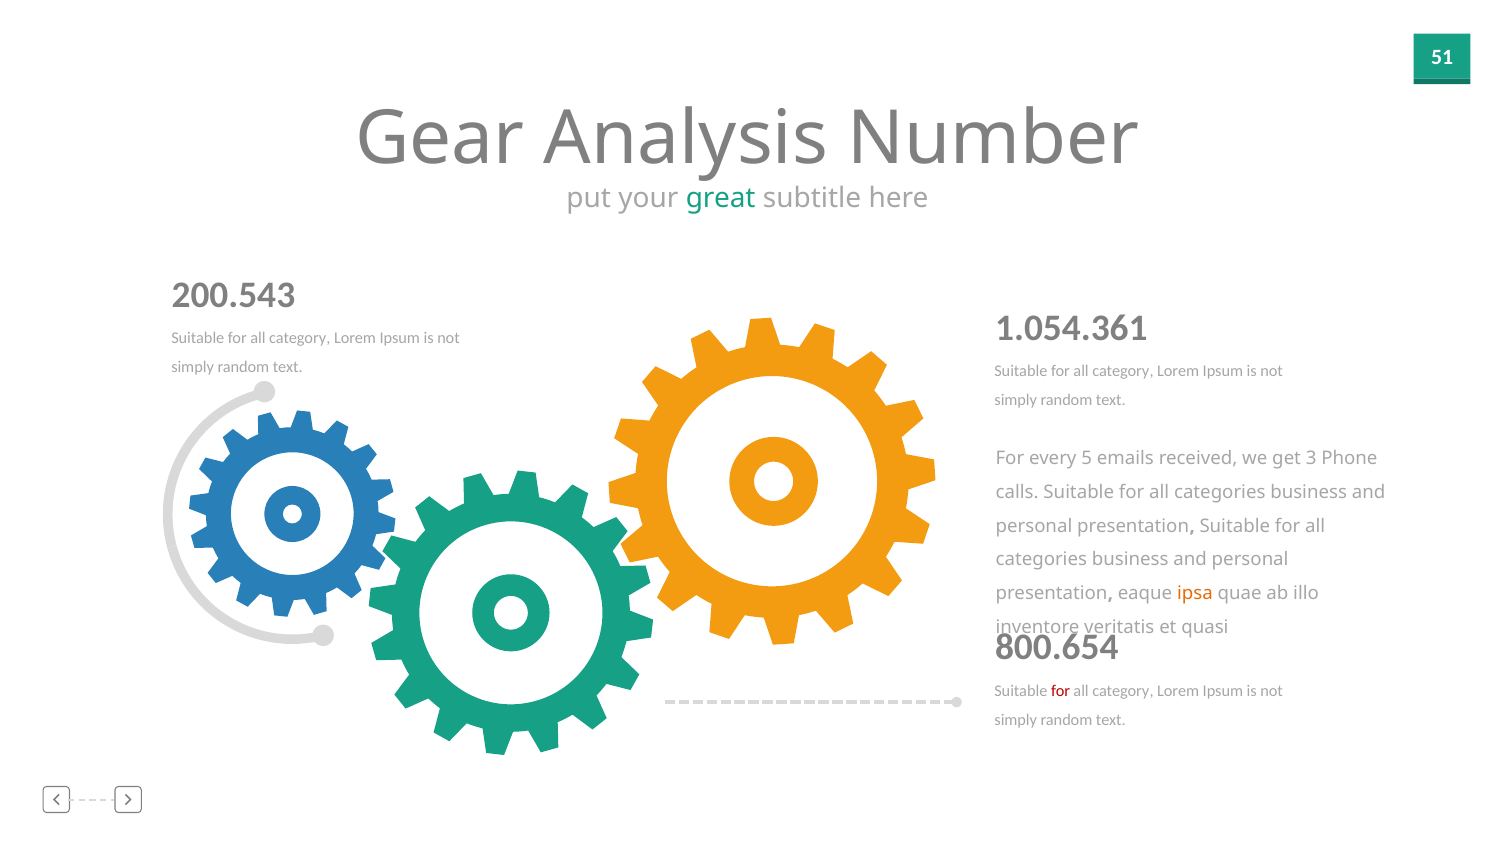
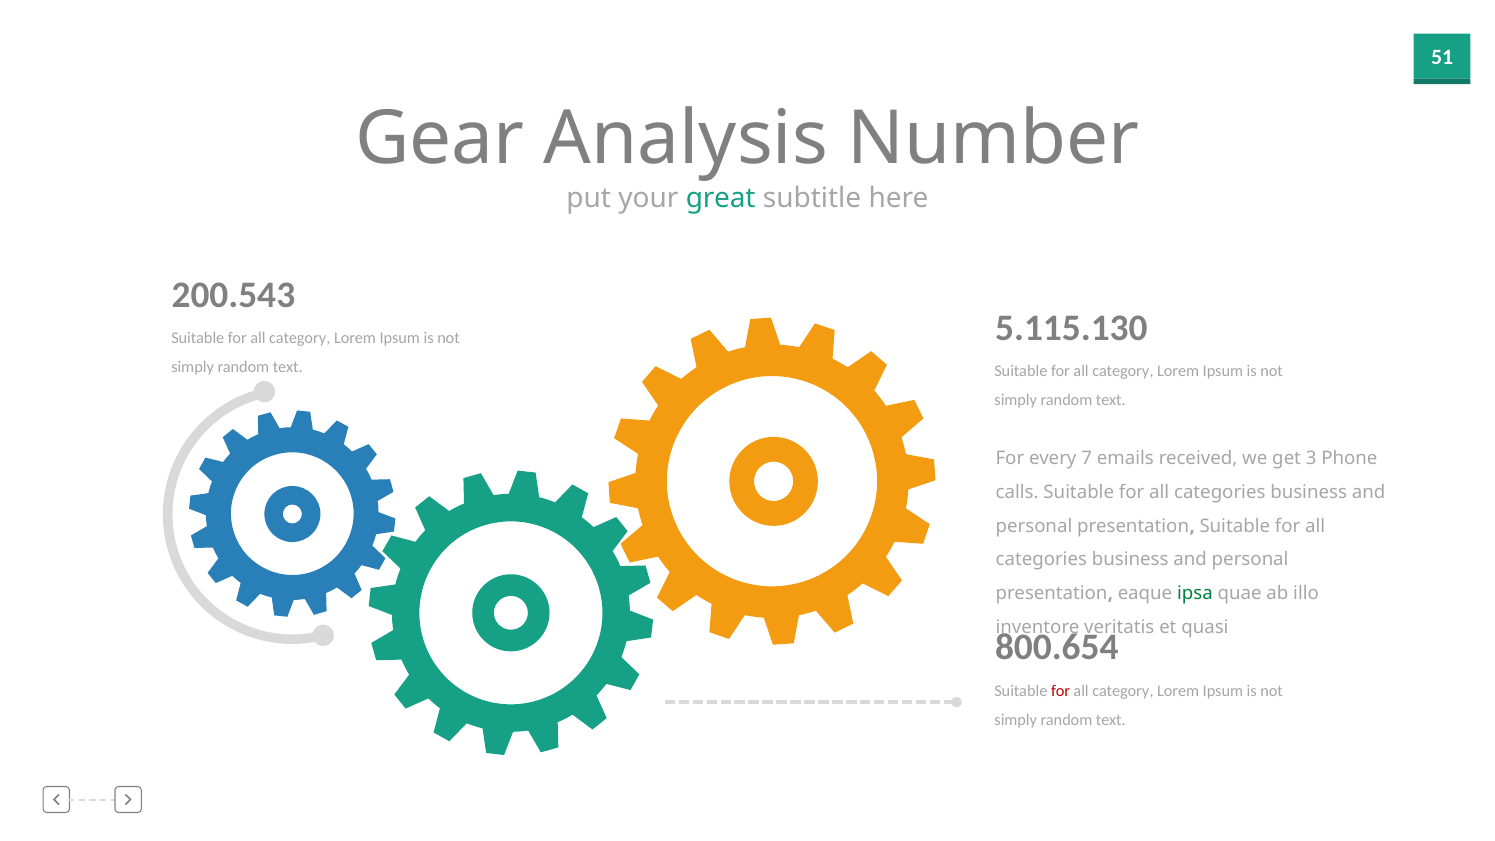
1.054.361: 1.054.361 -> 5.115.130 (1071, 328)
5: 5 -> 7 (1087, 459)
ipsa colour: orange -> green (1195, 593)
